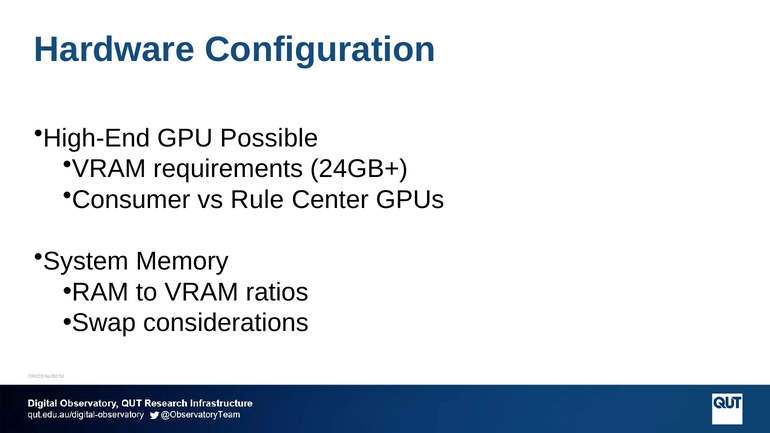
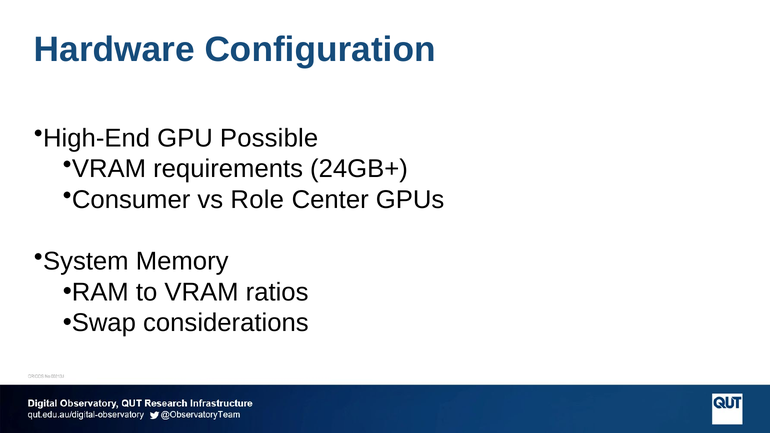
Rule: Rule -> Role (257, 200)
